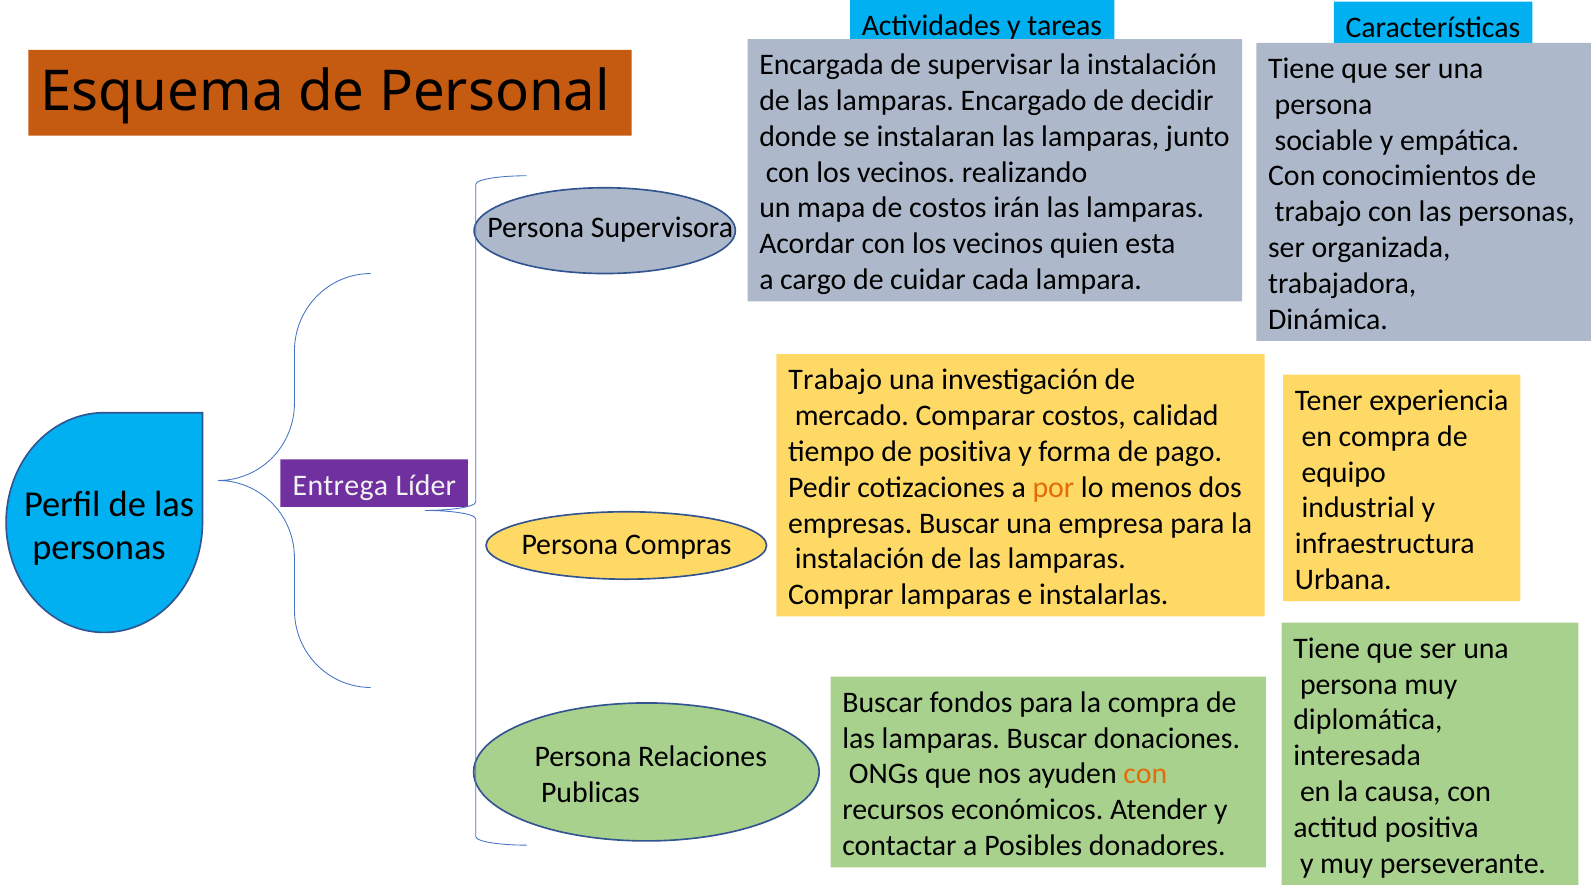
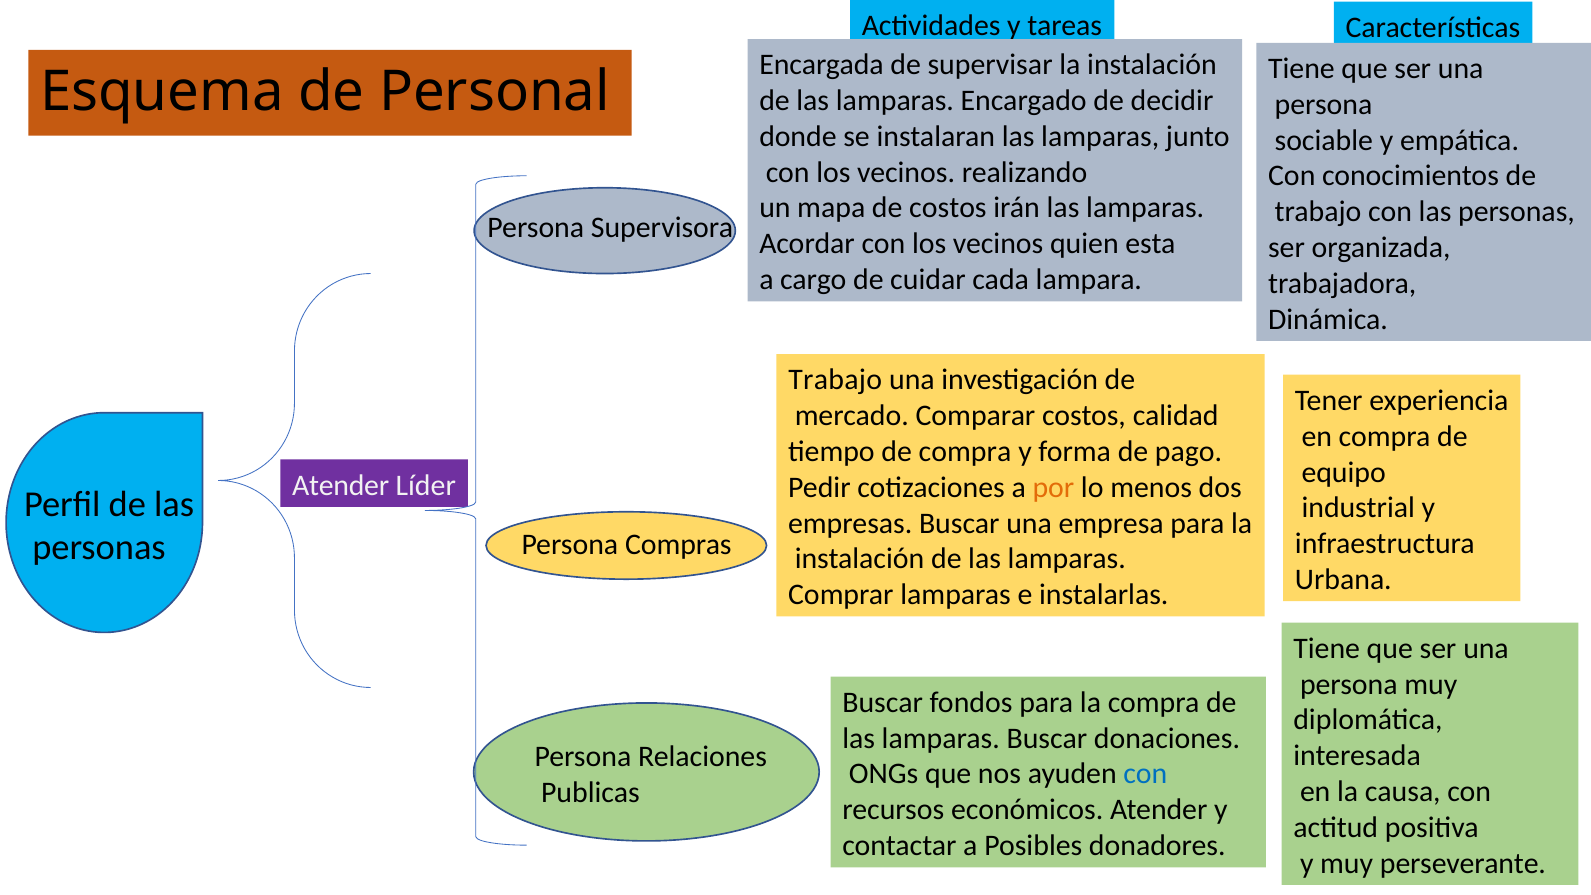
de positiva: positiva -> compra (965, 452)
Entrega: Entrega -> Atender (341, 485)
con colour: orange -> blue (1145, 774)
